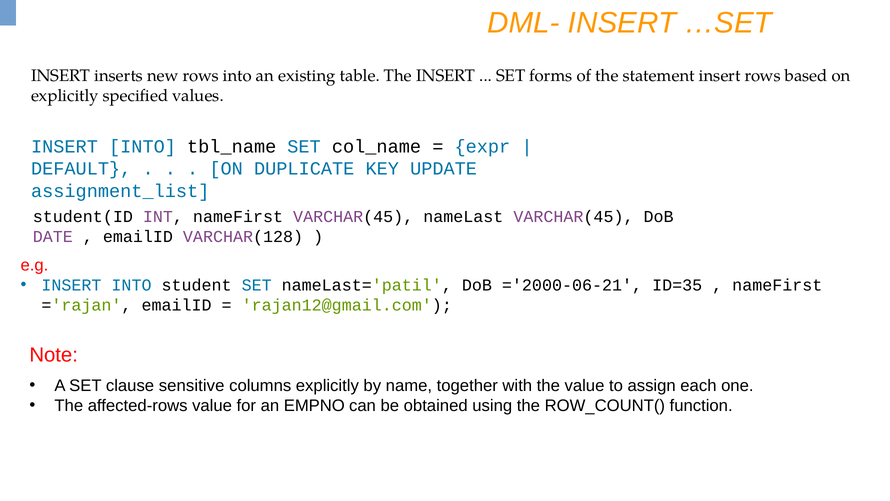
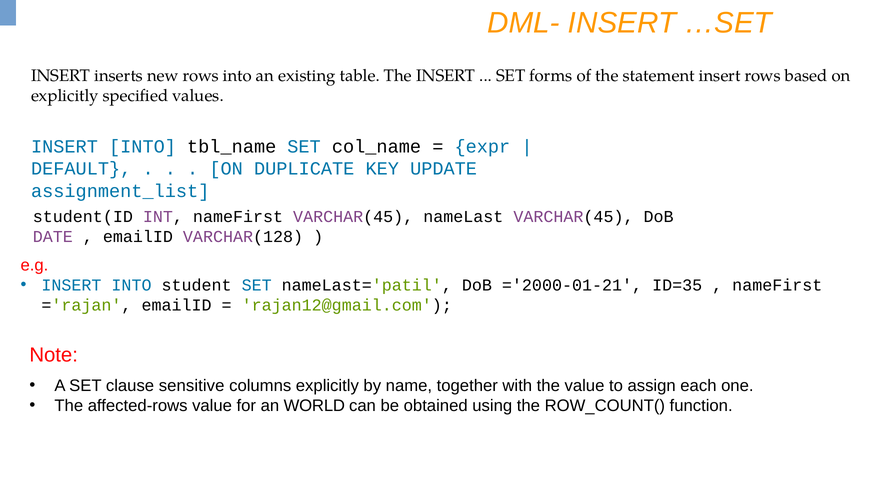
='2000-06-21: ='2000-06-21 -> ='2000-01-21 (572, 285)
EMPNO: EMPNO -> WORLD (314, 405)
